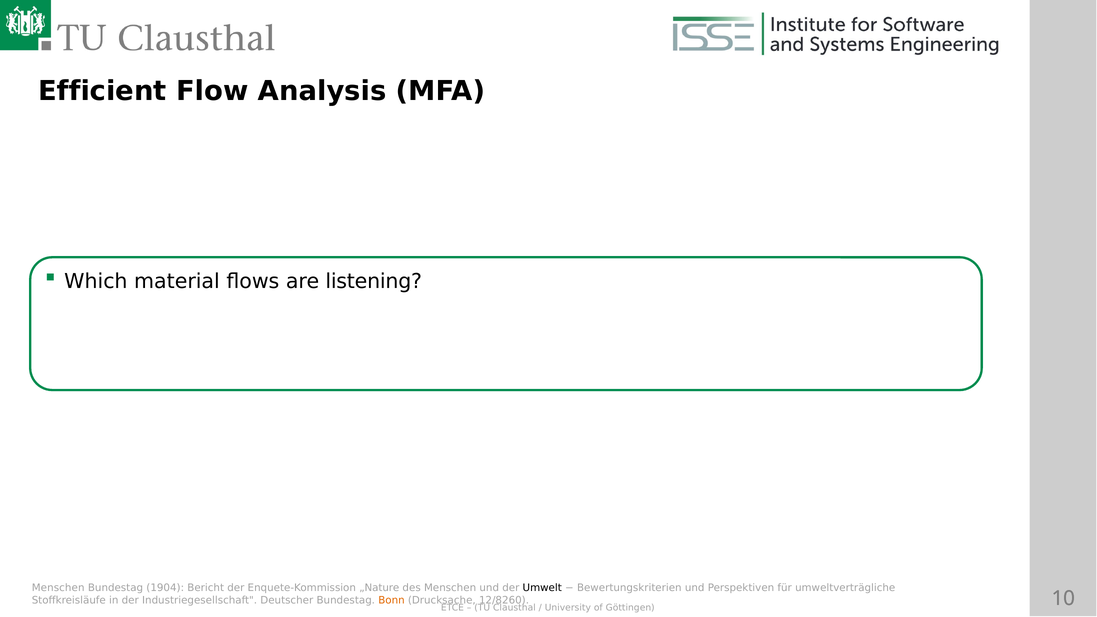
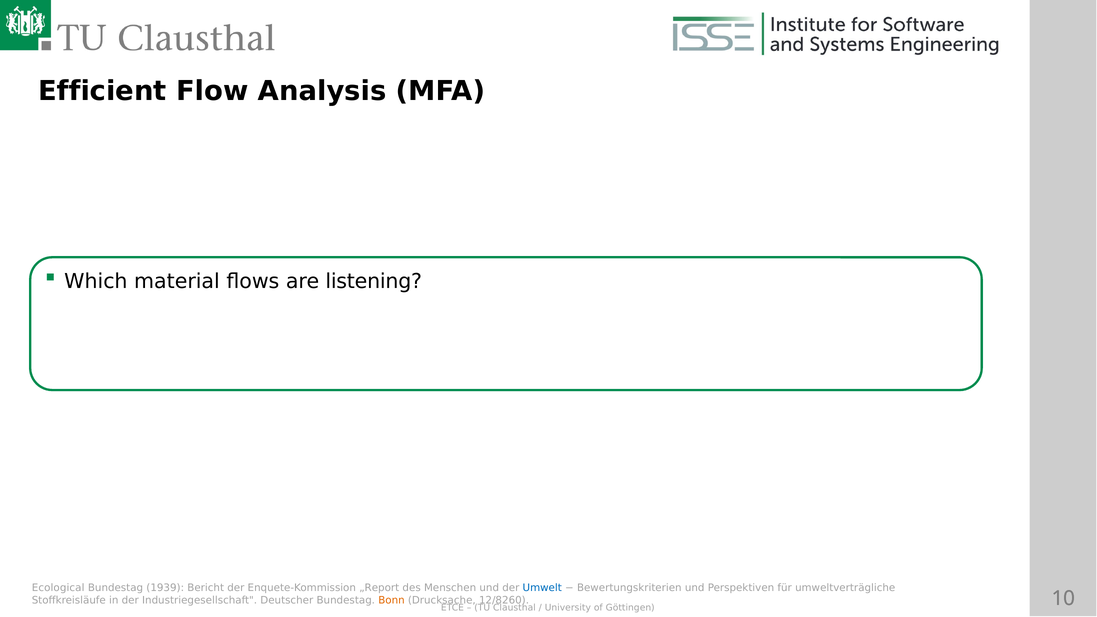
Menschen: Menschen -> Ecological (58, 588)
1904: 1904 -> 1939 (165, 588)
„Nature: „Nature -> „Report (379, 588)
Umwelt colour: black -> blue (542, 588)
